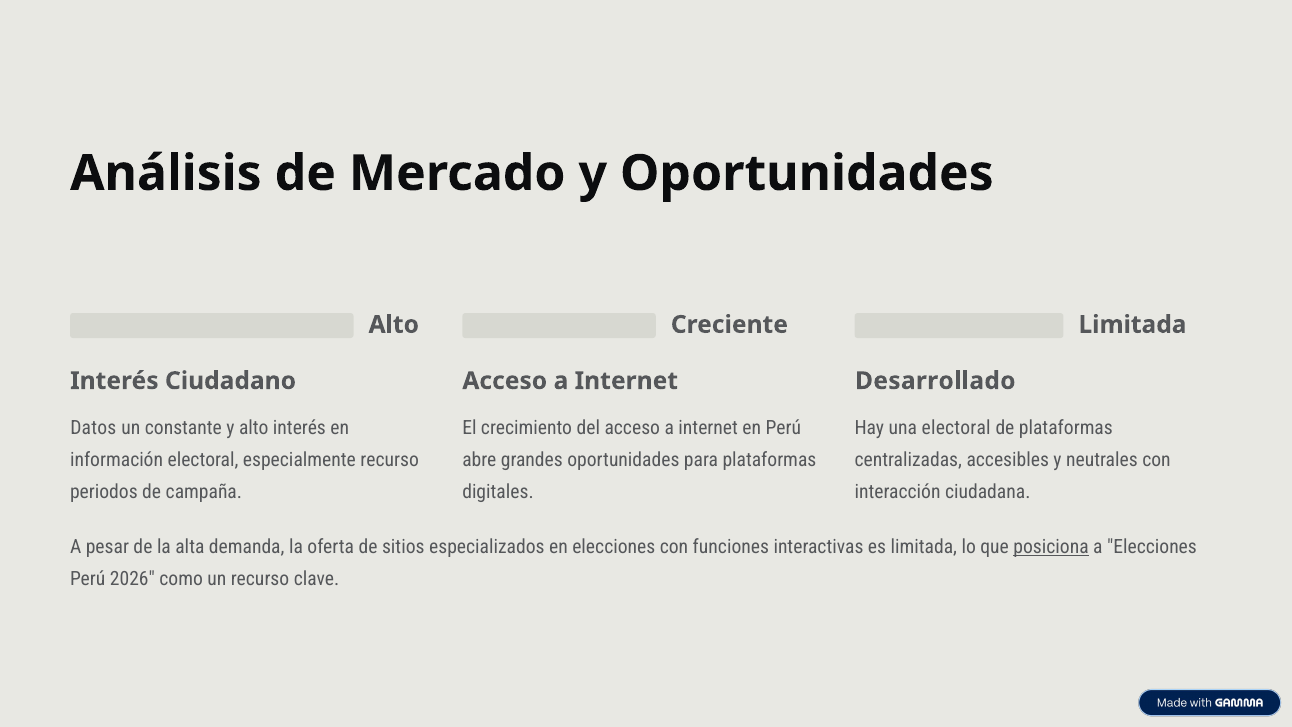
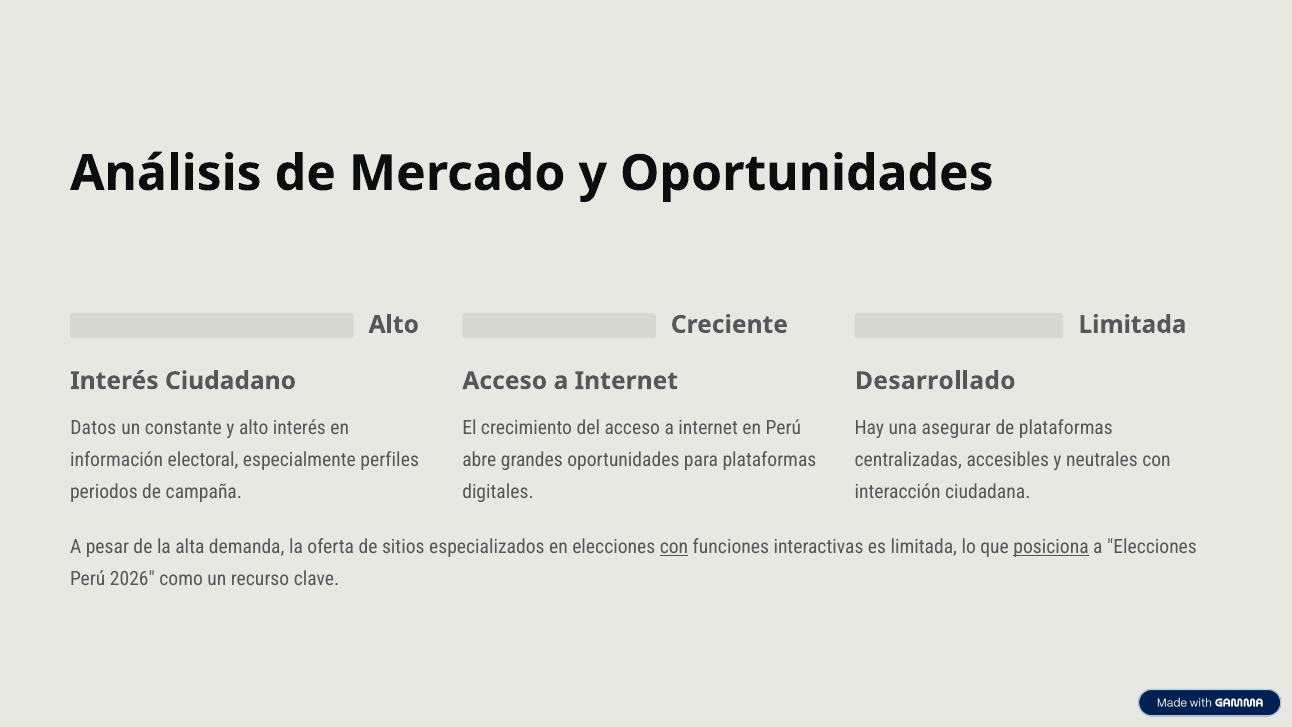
una electoral: electoral -> asegurar (956, 428)
especialmente recurso: recurso -> perfiles (390, 460)
con underline: none -> present (674, 547)
